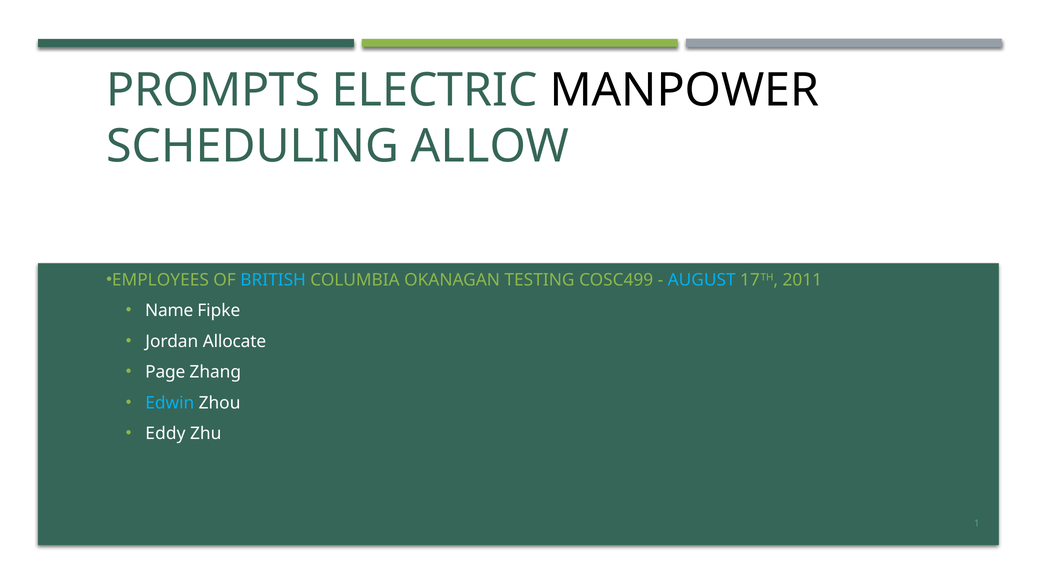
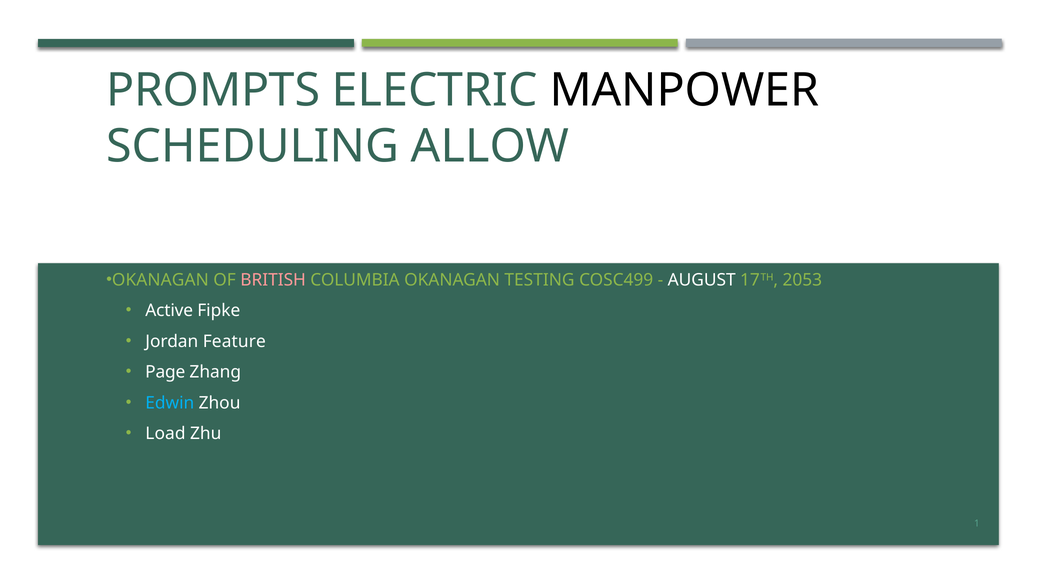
EMPLOYEES: EMPLOYEES -> OKANAGAN (160, 280)
BRITISH colour: light blue -> pink (273, 280)
AUGUST colour: light blue -> white (702, 280)
2011: 2011 -> 2053 (802, 280)
Name: Name -> Active (169, 311)
Allocate: Allocate -> Feature (234, 341)
Eddy: Eddy -> Load (165, 434)
